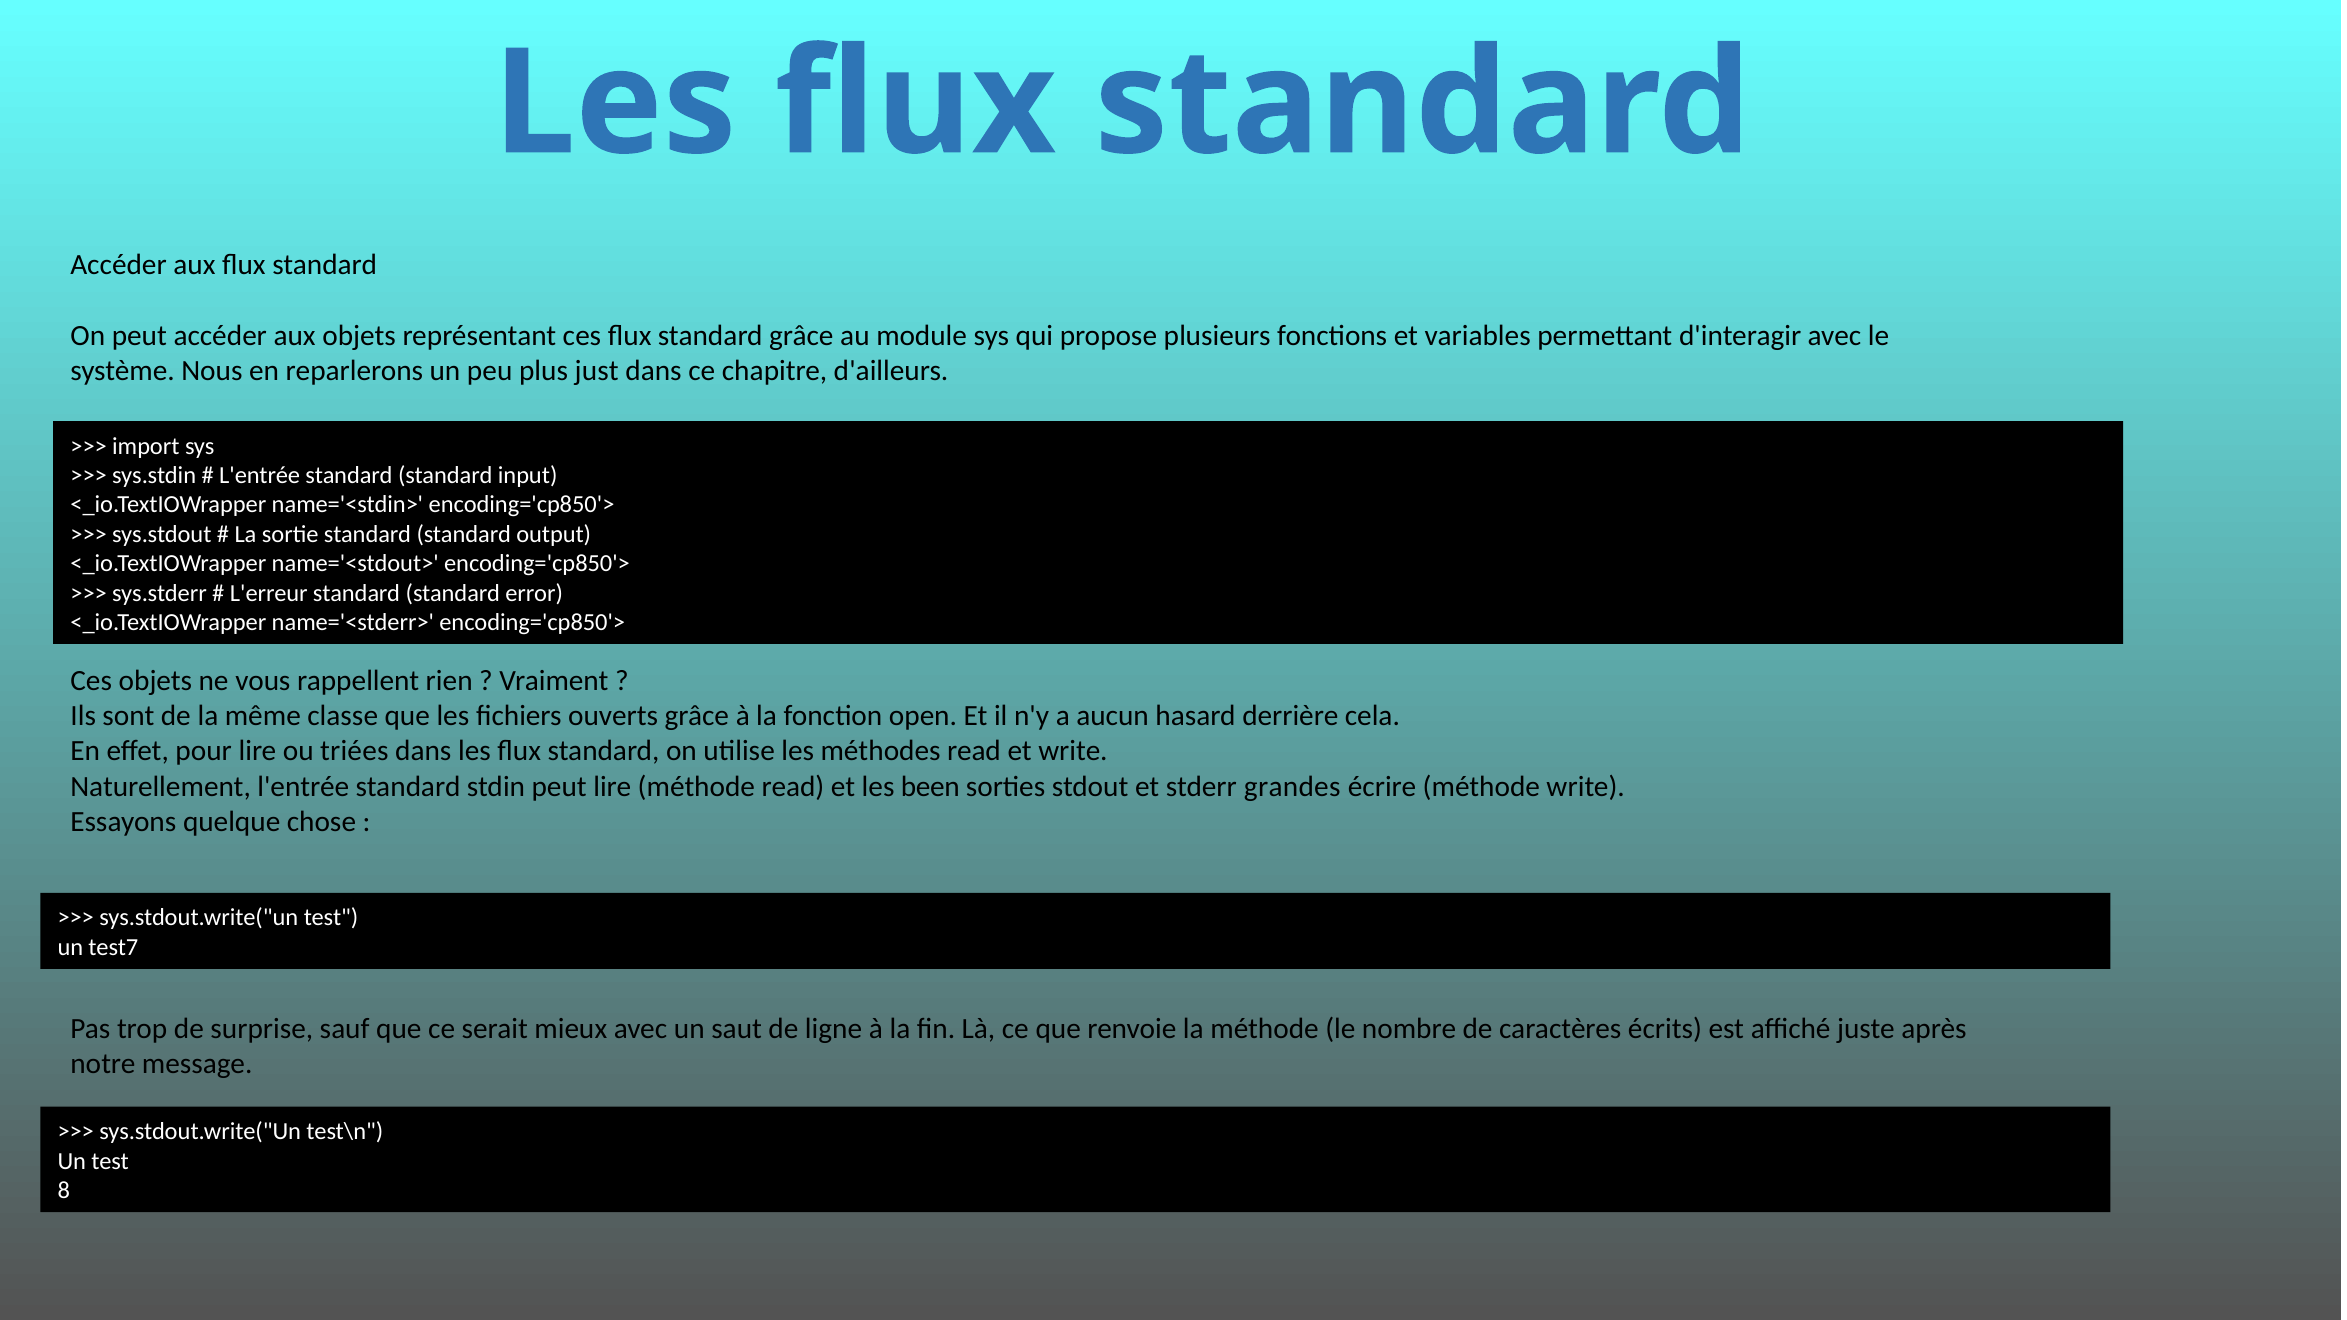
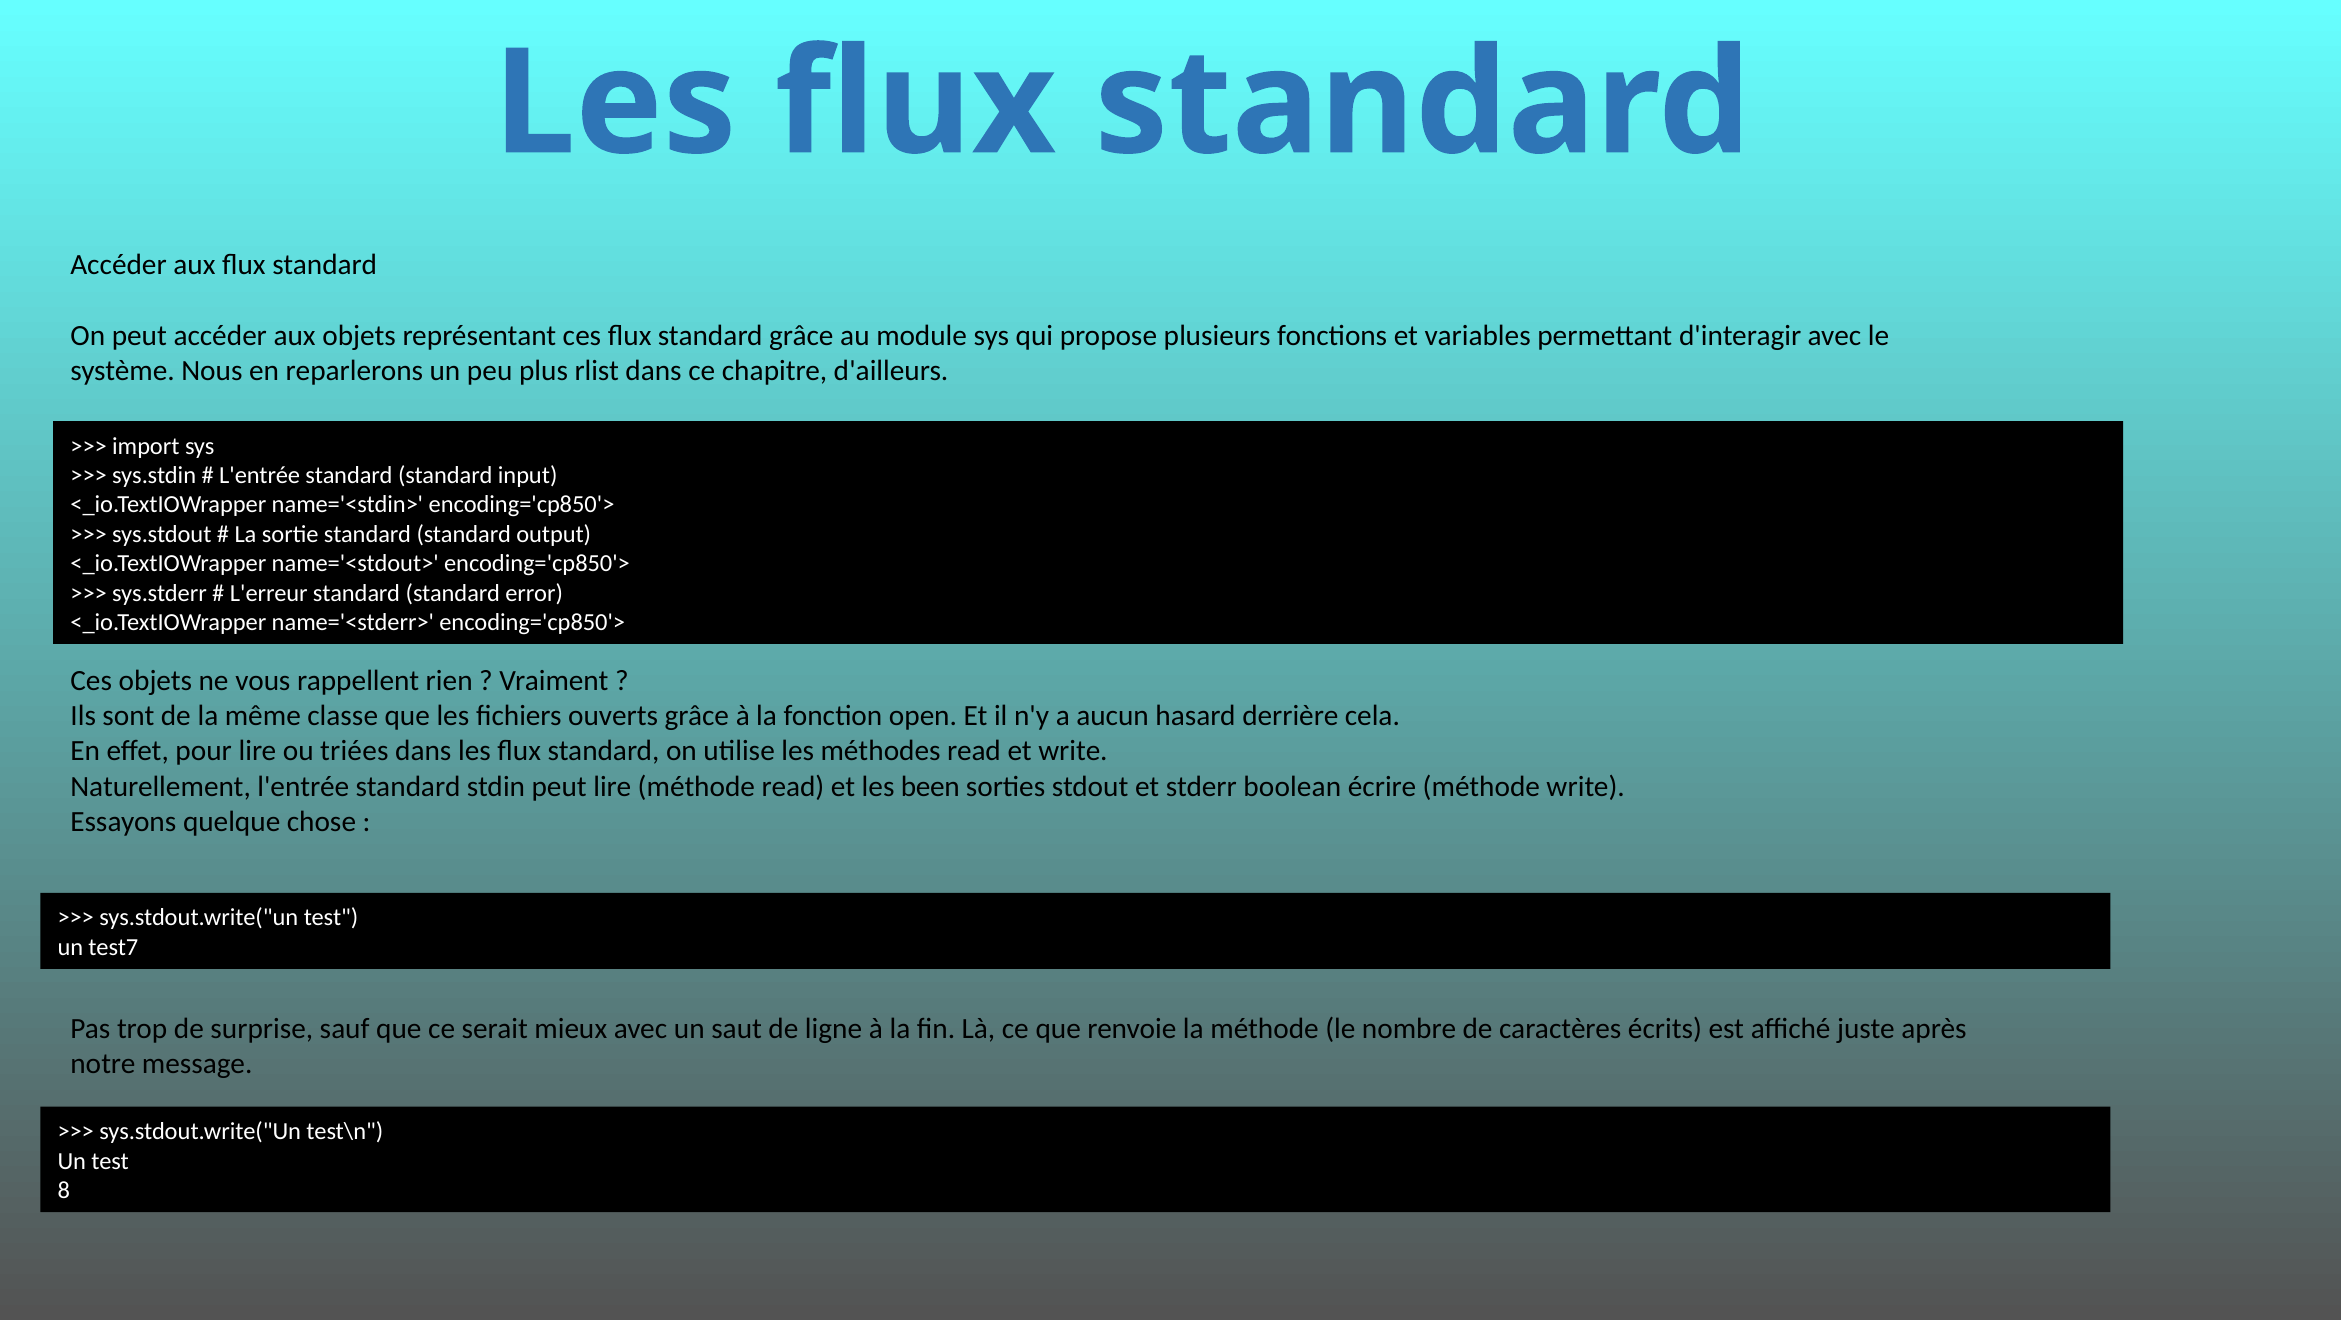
just: just -> rlist (597, 371)
grandes: grandes -> boolean (1292, 786)
